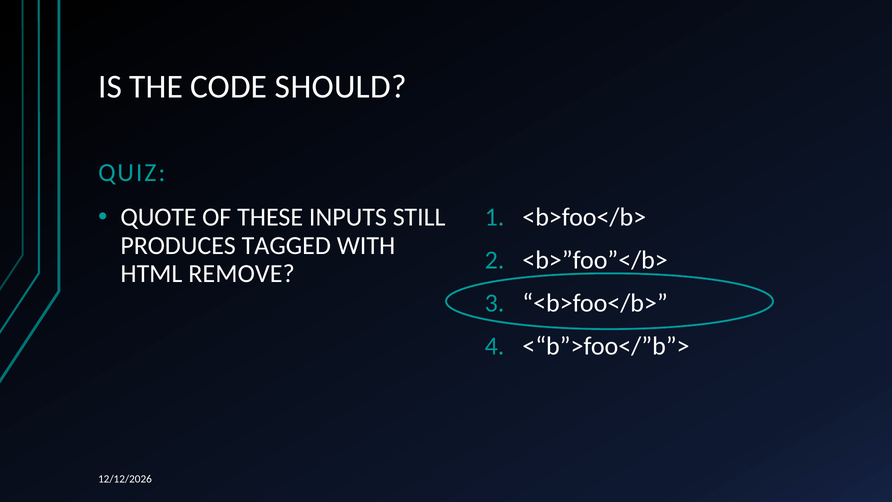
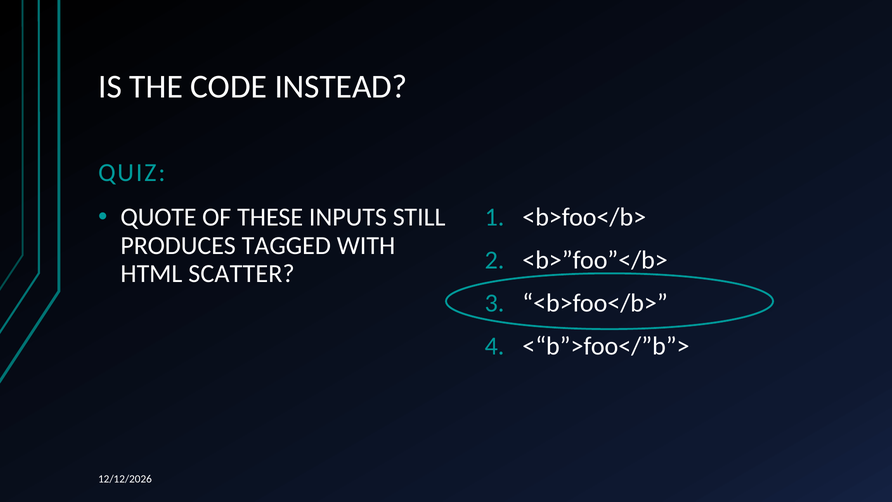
SHOULD: SHOULD -> INSTEAD (341, 87)
REMOVE: REMOVE -> SCATTER (241, 273)
